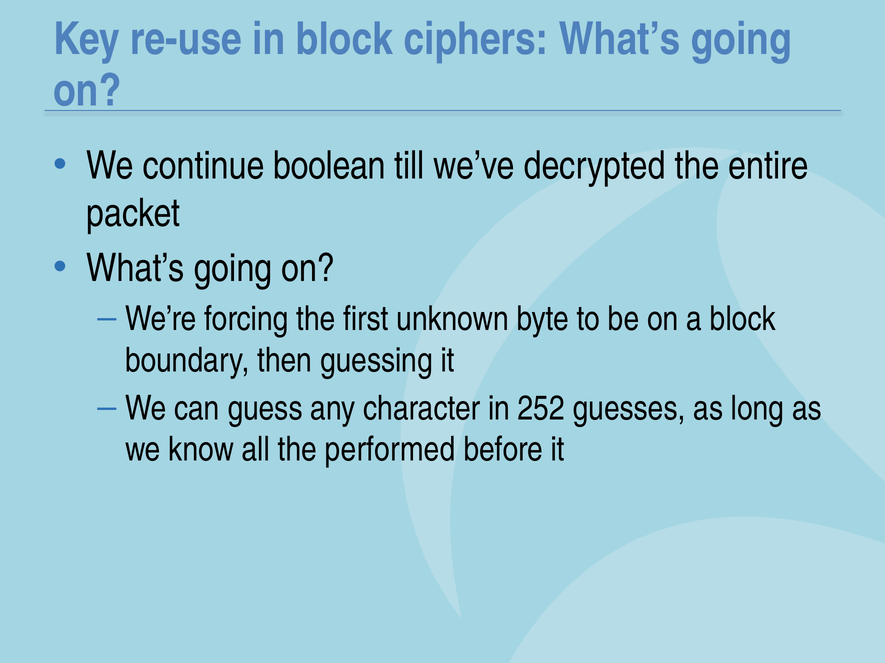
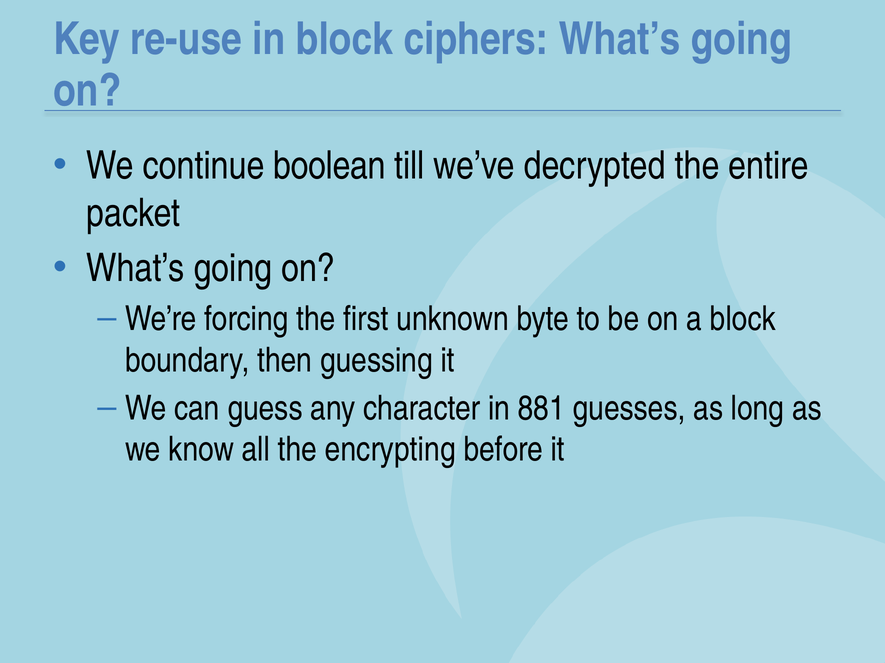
252: 252 -> 881 (541, 409)
performed: performed -> encrypting (390, 450)
